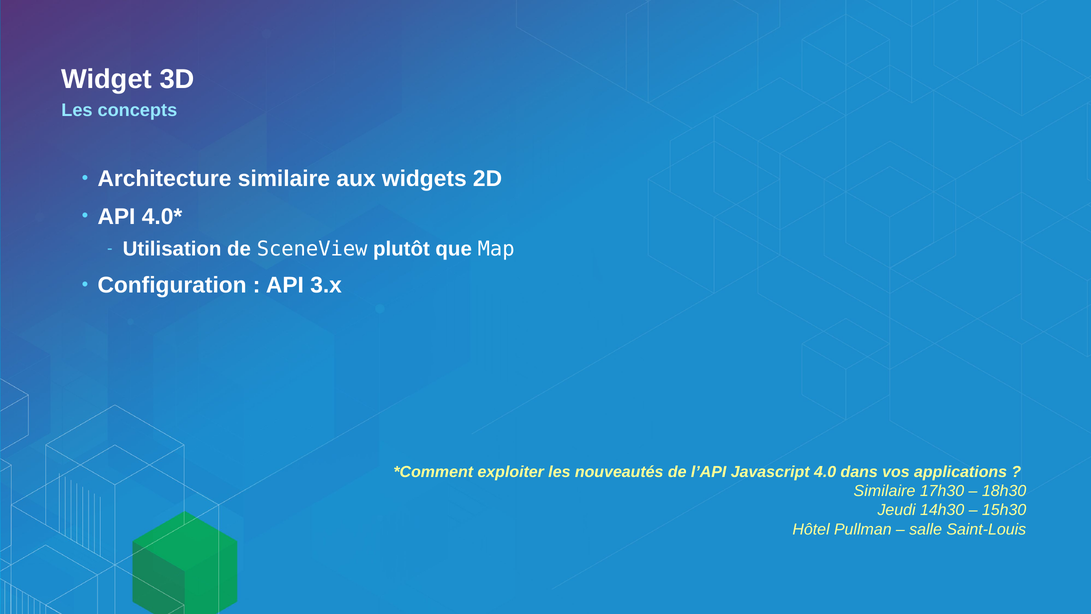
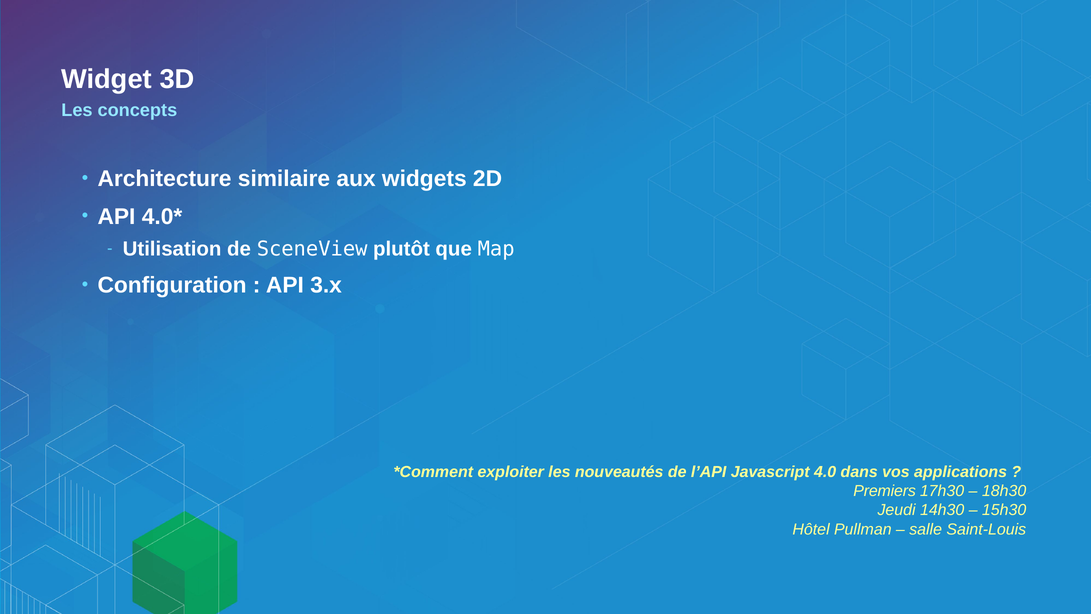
Similaire: Similaire -> Premiers (885, 491)
